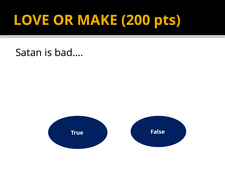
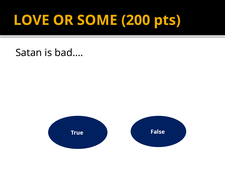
MAKE: MAKE -> SOME (97, 20)
